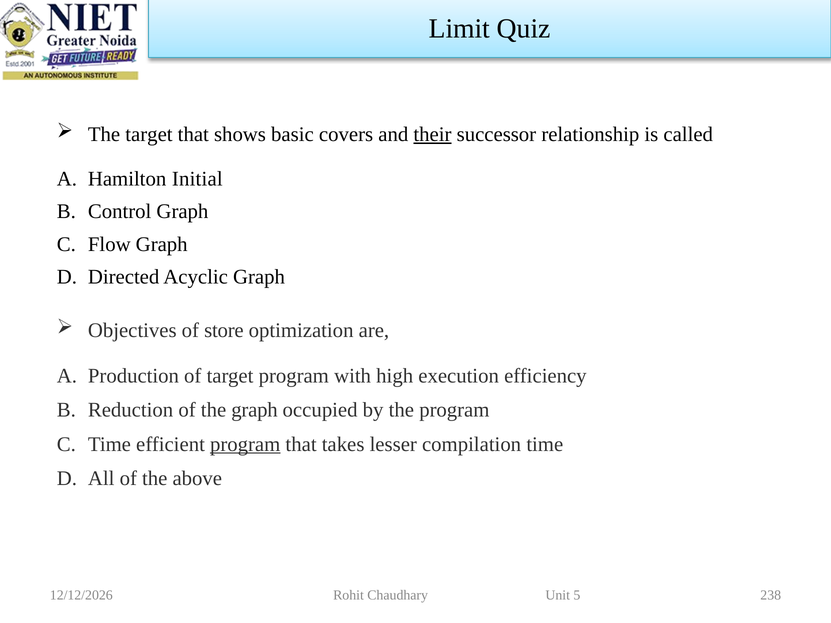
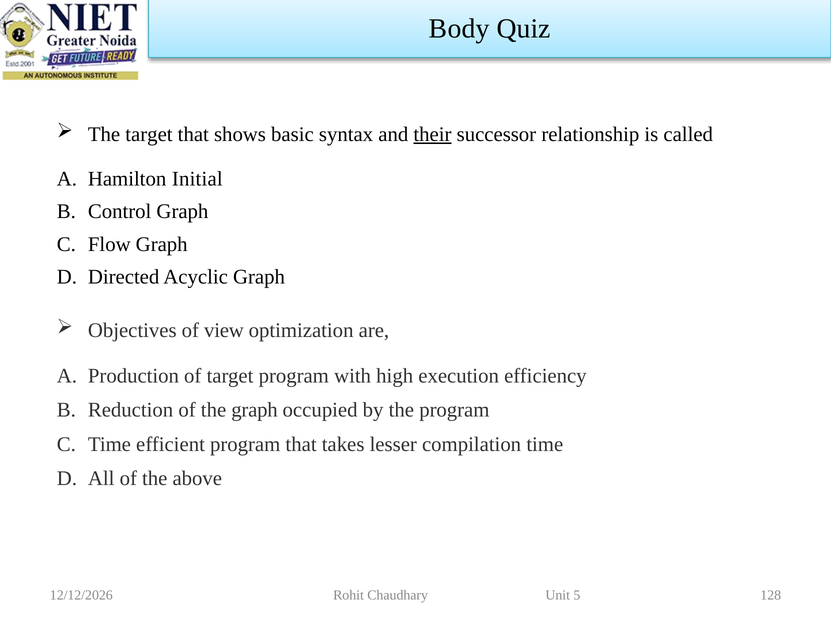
Limit: Limit -> Body (459, 28)
covers: covers -> syntax (346, 134)
store: store -> view (224, 330)
program underline: present -> none (245, 444)
238: 238 -> 128 (771, 595)
